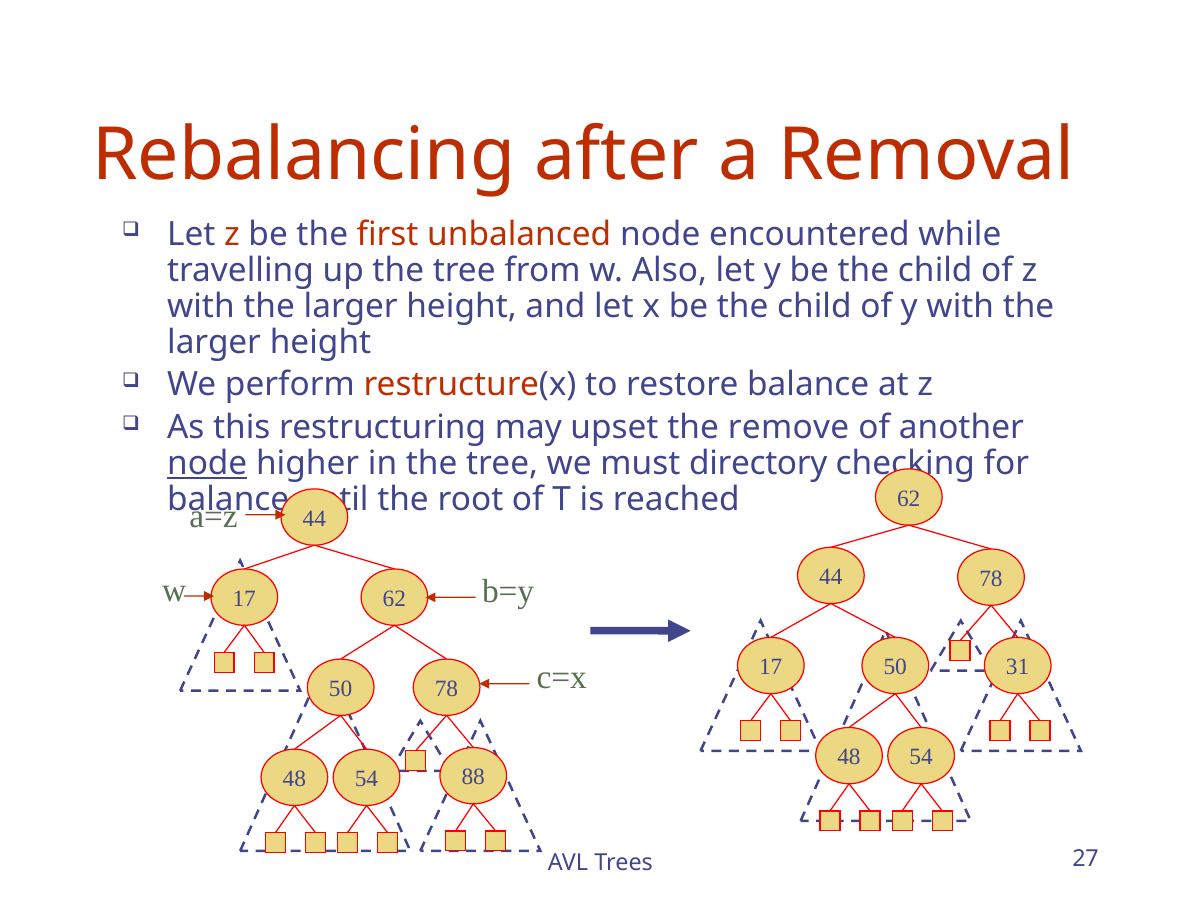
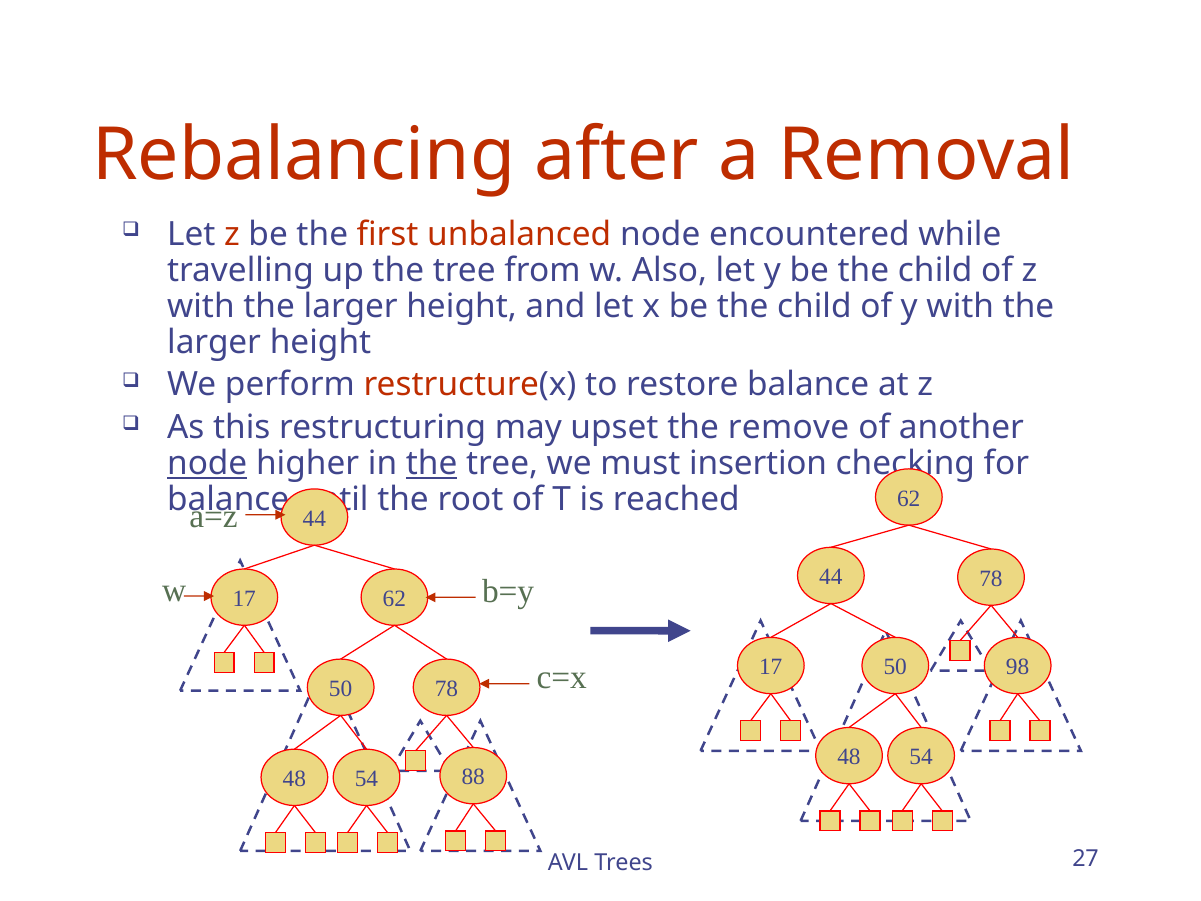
the underline: none -> present (432, 464)
directory: directory -> insertion (758, 464)
31: 31 -> 98 (1018, 667)
